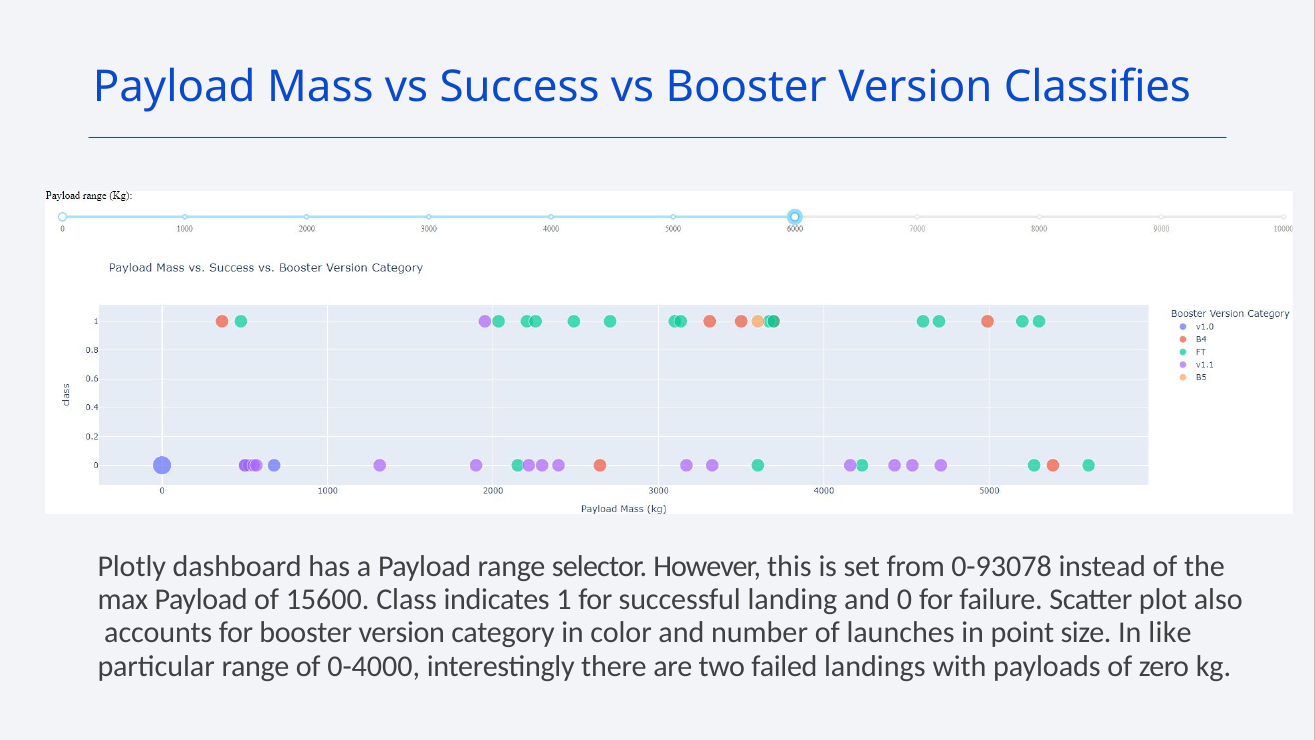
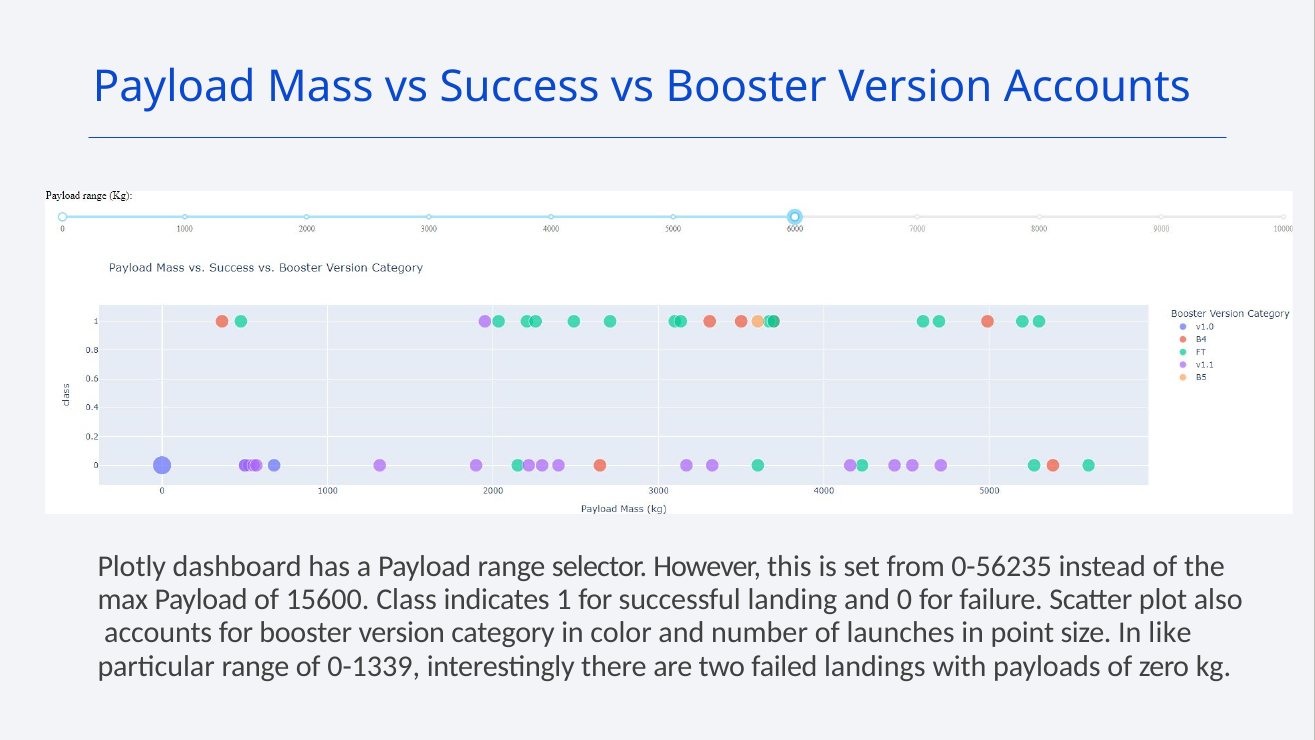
Version Classifies: Classifies -> Accounts (1097, 87)
0-93078: 0-93078 -> 0-56235 (1002, 566)
0-4000: 0-4000 -> 0-1339 (374, 666)
